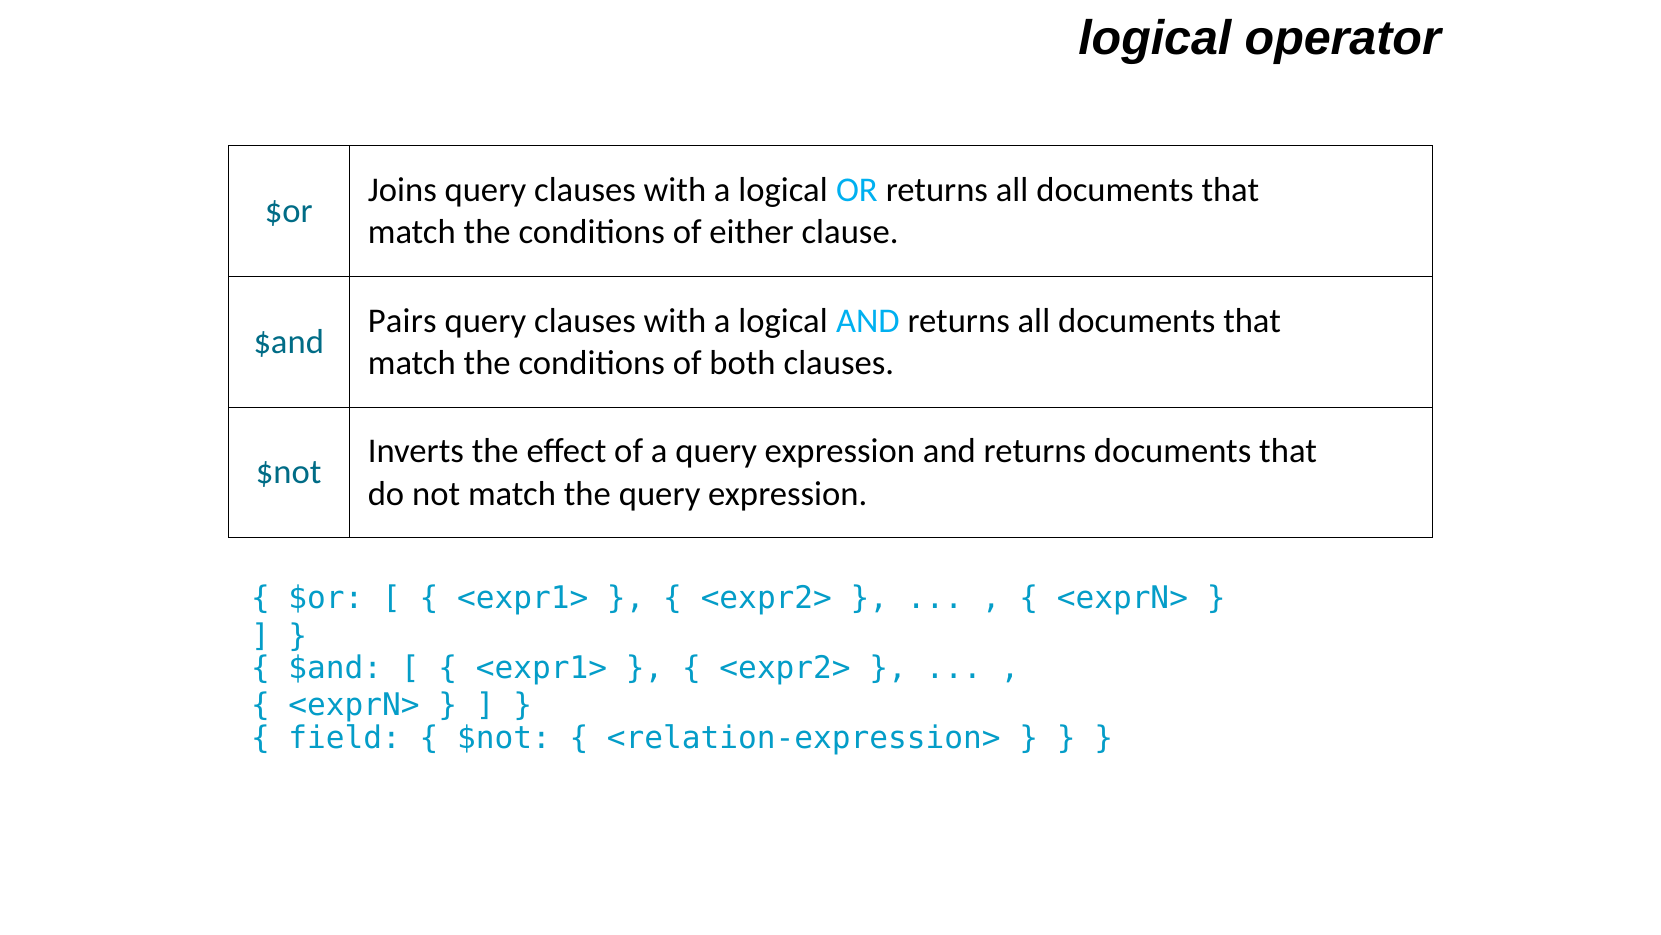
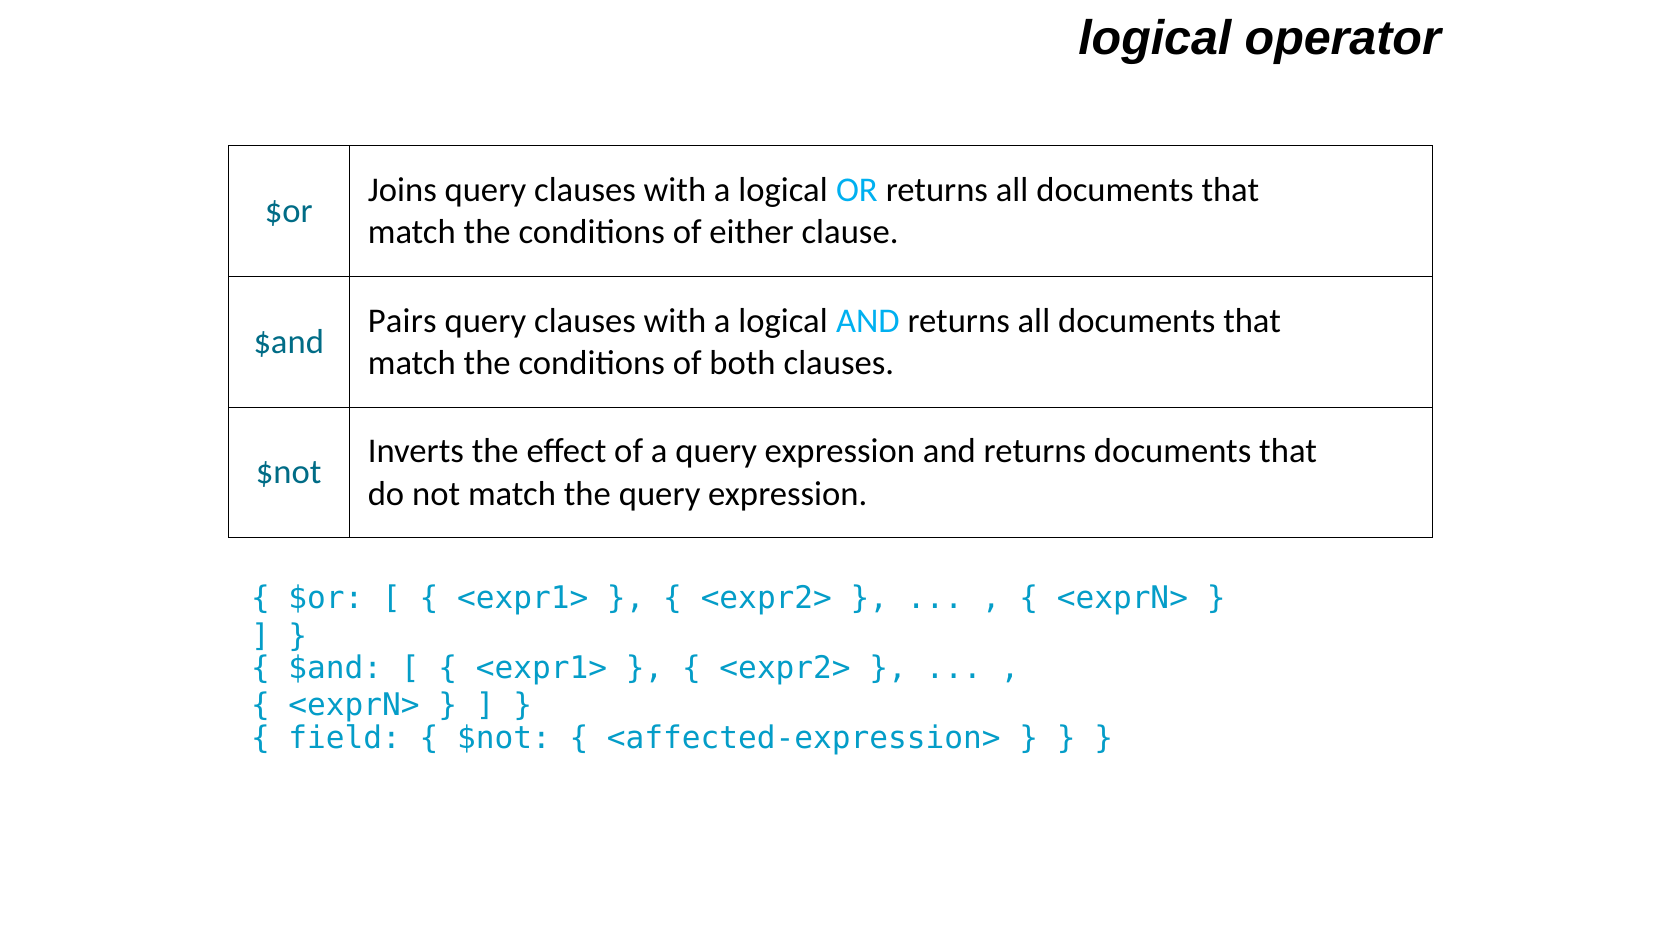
<relation-expression>: <relation-expression> -> <affected-expression> (804, 738)
